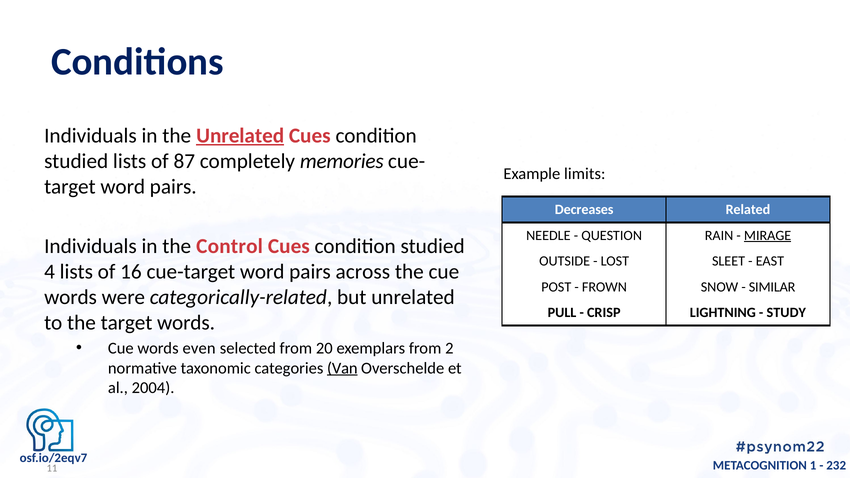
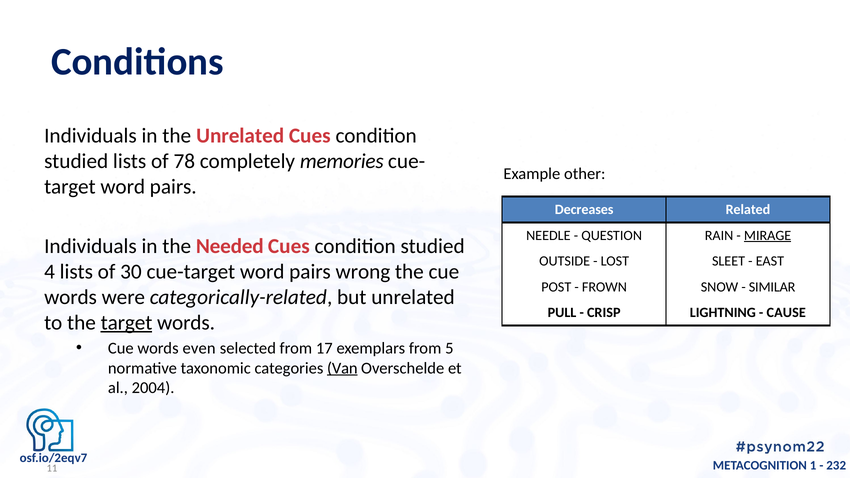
Unrelated underline: present -> none (240, 136)
87: 87 -> 78 (184, 161)
limits: limits -> other (585, 174)
Control: Control -> Needed (230, 246)
16: 16 -> 30 (131, 272)
across: across -> wrong (363, 272)
STUDY: STUDY -> CAUSE (786, 313)
target underline: none -> present (127, 323)
20: 20 -> 17 (324, 348)
2: 2 -> 5 (449, 348)
